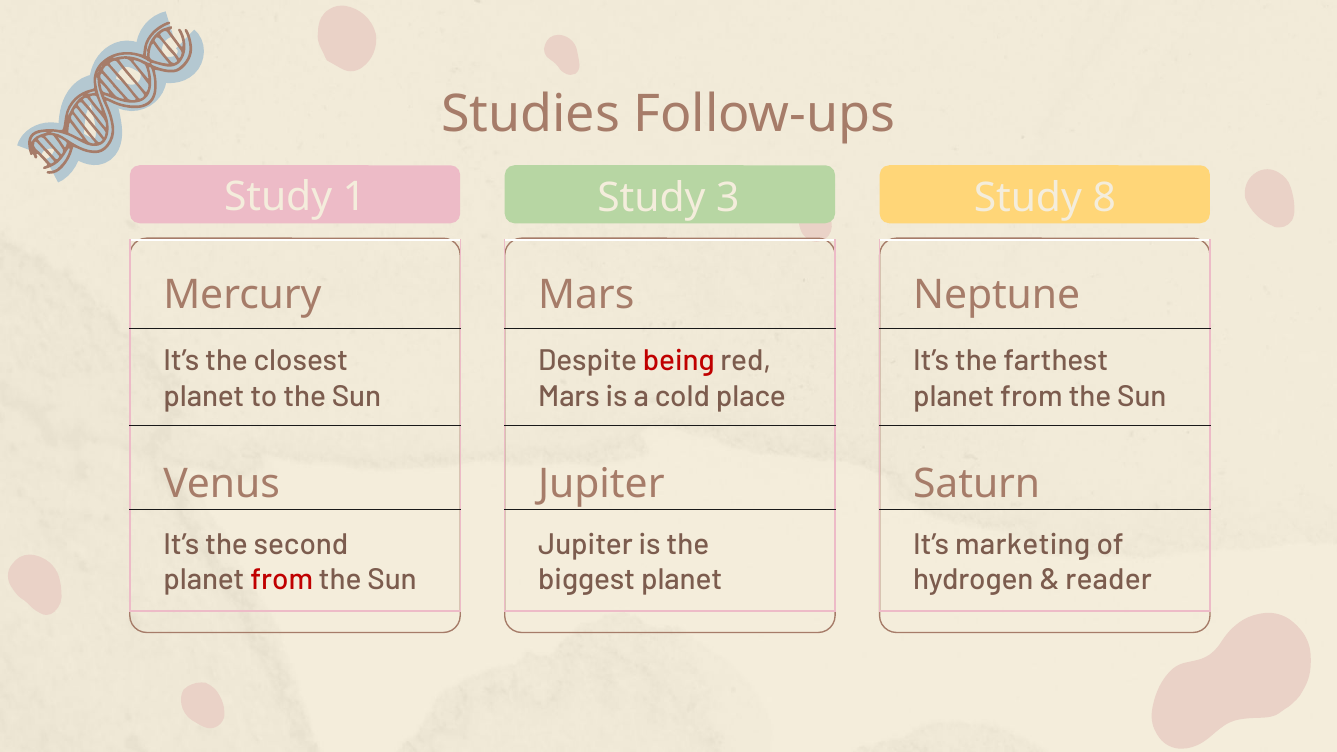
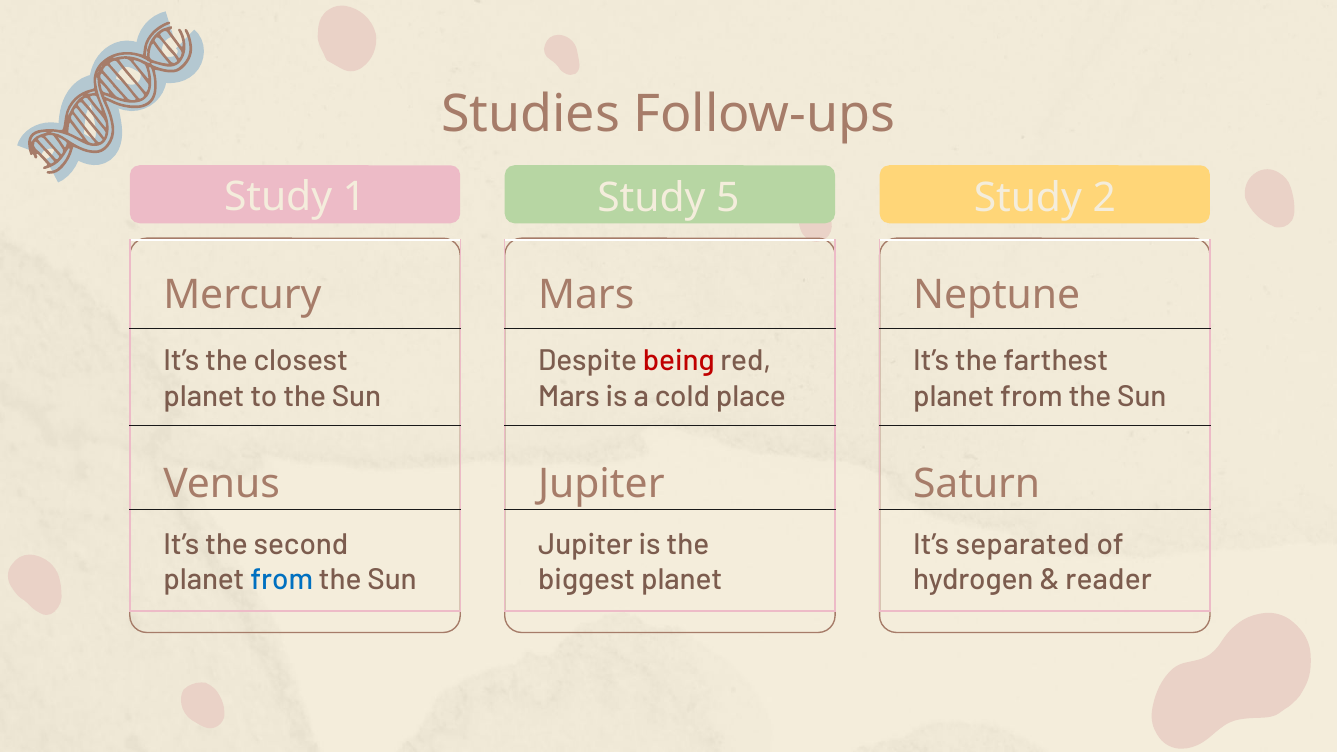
3: 3 -> 5 (728, 198)
8: 8 -> 2 (1104, 198)
marketing: marketing -> separated (1023, 544)
from colour: red -> blue (282, 580)
